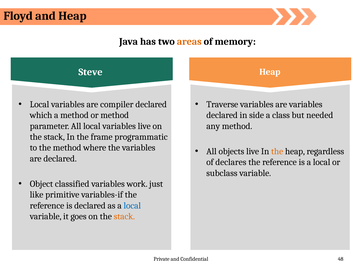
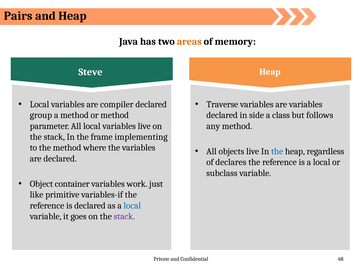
Floyd: Floyd -> Pairs (18, 16)
which: which -> group (41, 115)
needed: needed -> follows (320, 115)
programmatic: programmatic -> implementing (141, 137)
the colour: orange -> blue (277, 152)
classified: classified -> container (72, 184)
stack colour: orange -> purple (124, 217)
